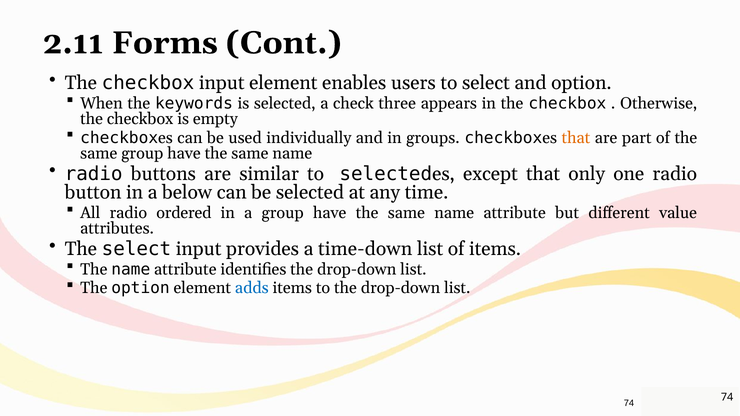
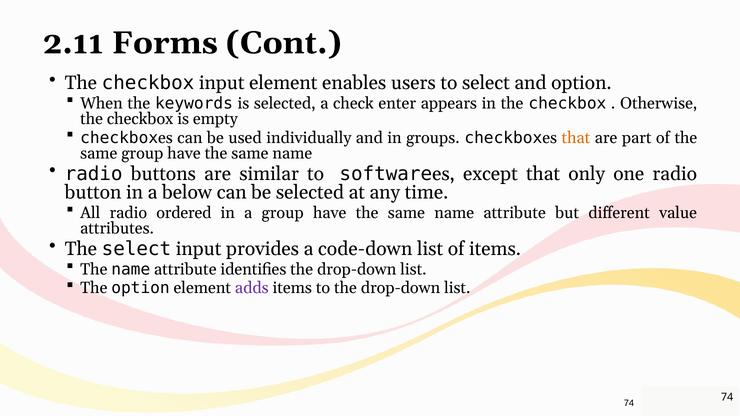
three: three -> enter (397, 103)
to selected: selected -> software (386, 174)
time-down: time-down -> code-down (365, 249)
adds colour: blue -> purple (252, 288)
